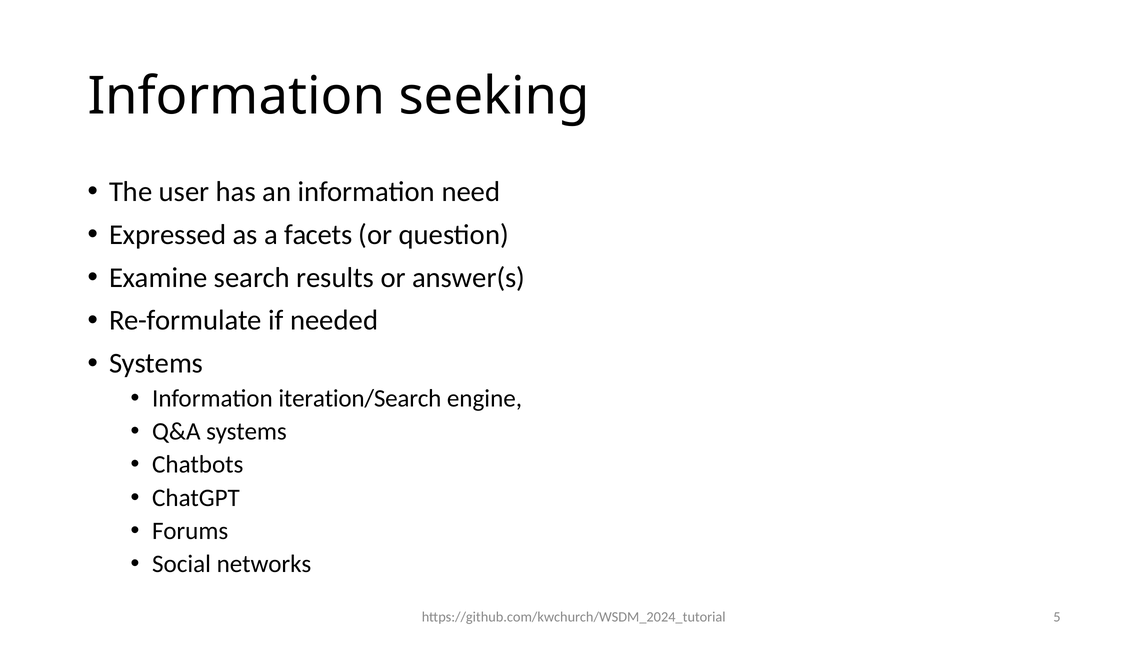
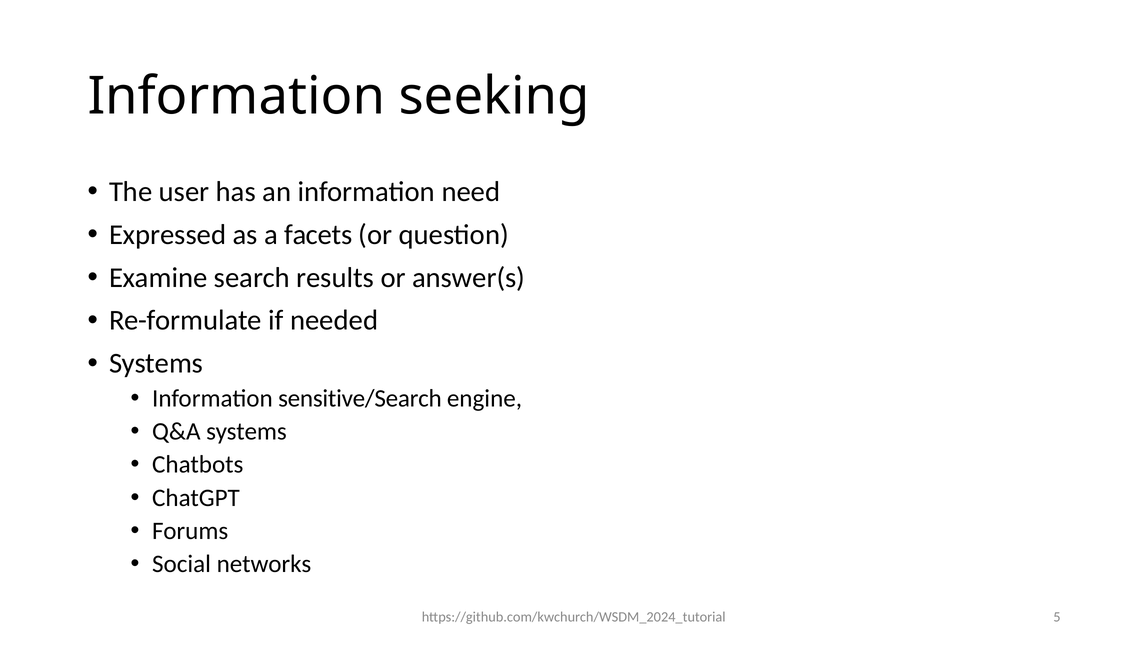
iteration/Search: iteration/Search -> sensitive/Search (360, 398)
